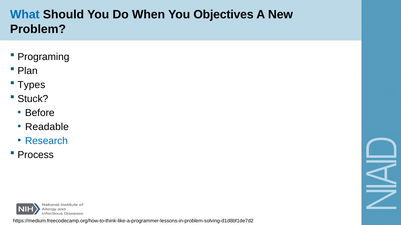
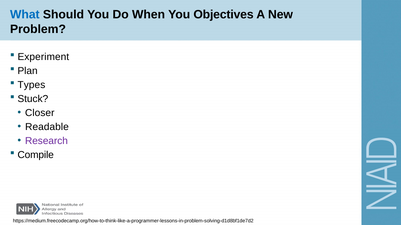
Programing: Programing -> Experiment (43, 57)
Before: Before -> Closer (40, 113)
Research colour: blue -> purple (46, 141)
Process: Process -> Compile (36, 155)
